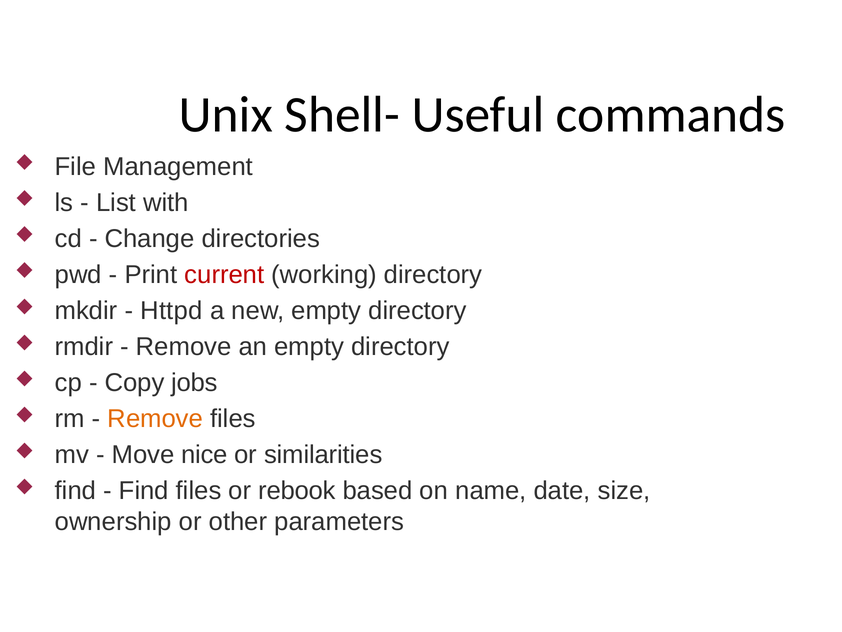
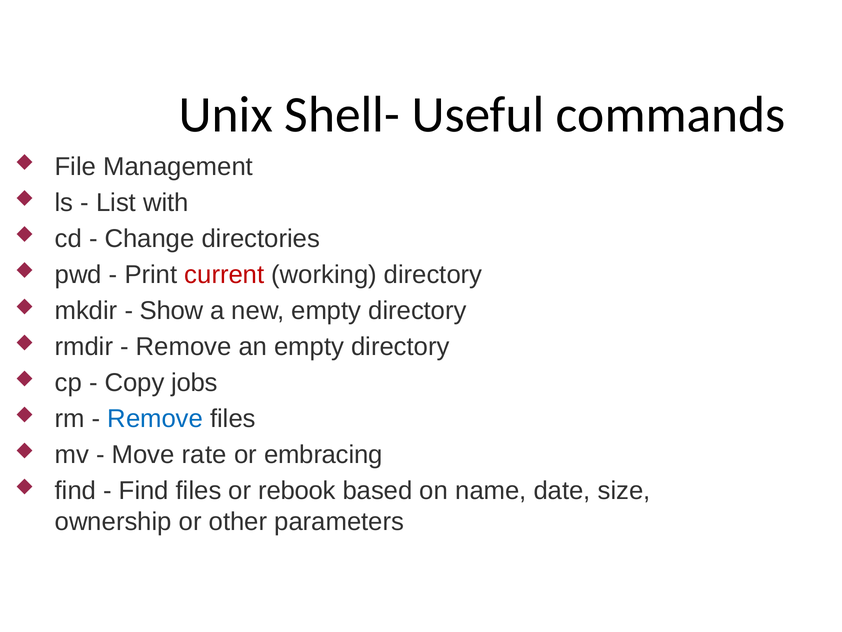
Httpd: Httpd -> Show (172, 311)
Remove colour: orange -> blue (155, 419)
nice: nice -> rate (204, 455)
similarities: similarities -> embracing (323, 455)
